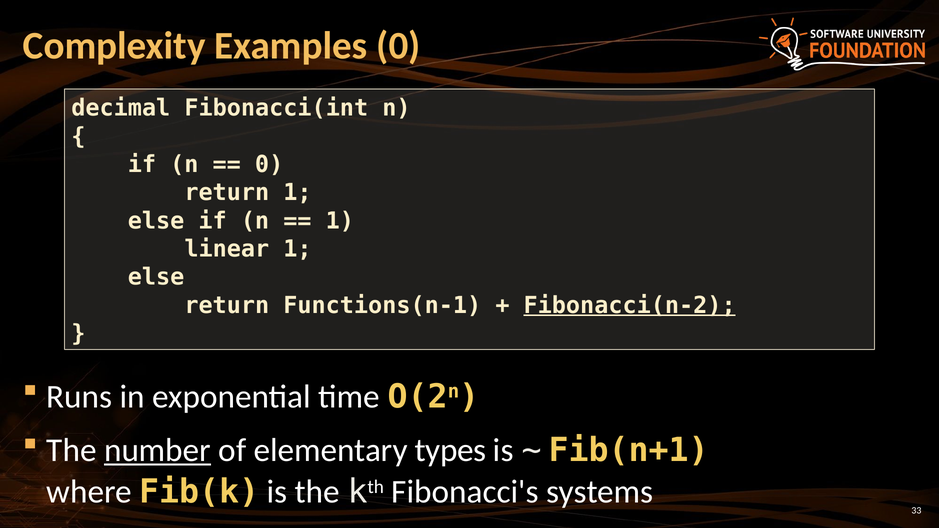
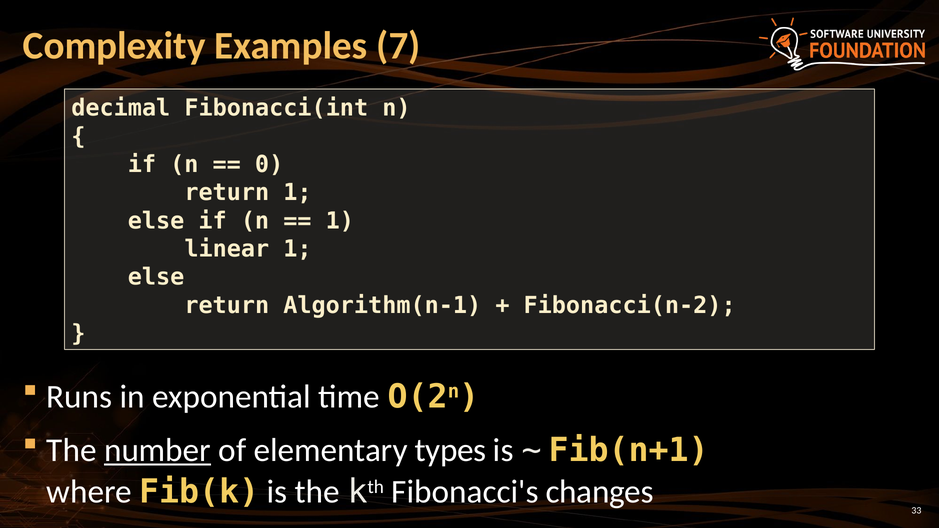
Examples 0: 0 -> 7 (398, 46)
Functions(n-1: Functions(n-1 -> Algorithm(n-1 (382, 305)
Fibonacci(n-2 underline: present -> none (630, 305)
systems: systems -> changes (600, 492)
